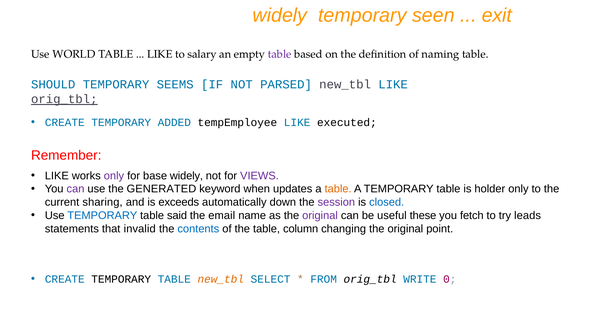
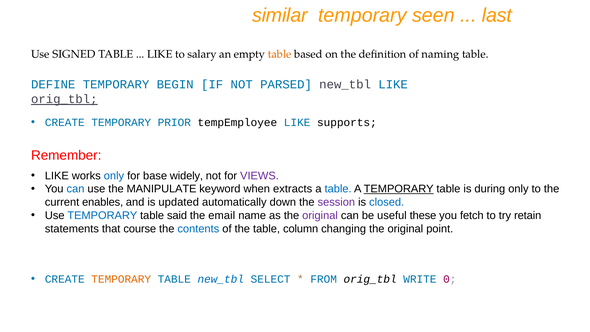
widely: widely -> similar (280, 15)
exit: exit -> last (497, 15)
WORLD: WORLD -> SIGNED (74, 54)
table colour: purple -> orange (280, 54)
SHOULD: SHOULD -> DEFINE (53, 84)
SEEMS: SEEMS -> BEGIN (175, 84)
ADDED: ADDED -> PRIOR (174, 122)
executed: executed -> supports (347, 122)
only colour: purple -> blue (114, 176)
can colour: purple -> blue (75, 189)
GENERATED: GENERATED -> MANIPULATE (162, 189)
updates: updates -> extracts (293, 189)
table colour: orange -> blue (338, 189)
TEMPORARY underline: none -> present (399, 189)
holder: holder -> during (490, 189)
sharing: sharing -> enables (103, 202)
exceeds: exceeds -> updated (179, 202)
leads: leads -> retain (528, 215)
invalid: invalid -> course (140, 229)
TEMPORARY colour: black -> orange (121, 279)
new_tbl colour: orange -> blue (221, 279)
